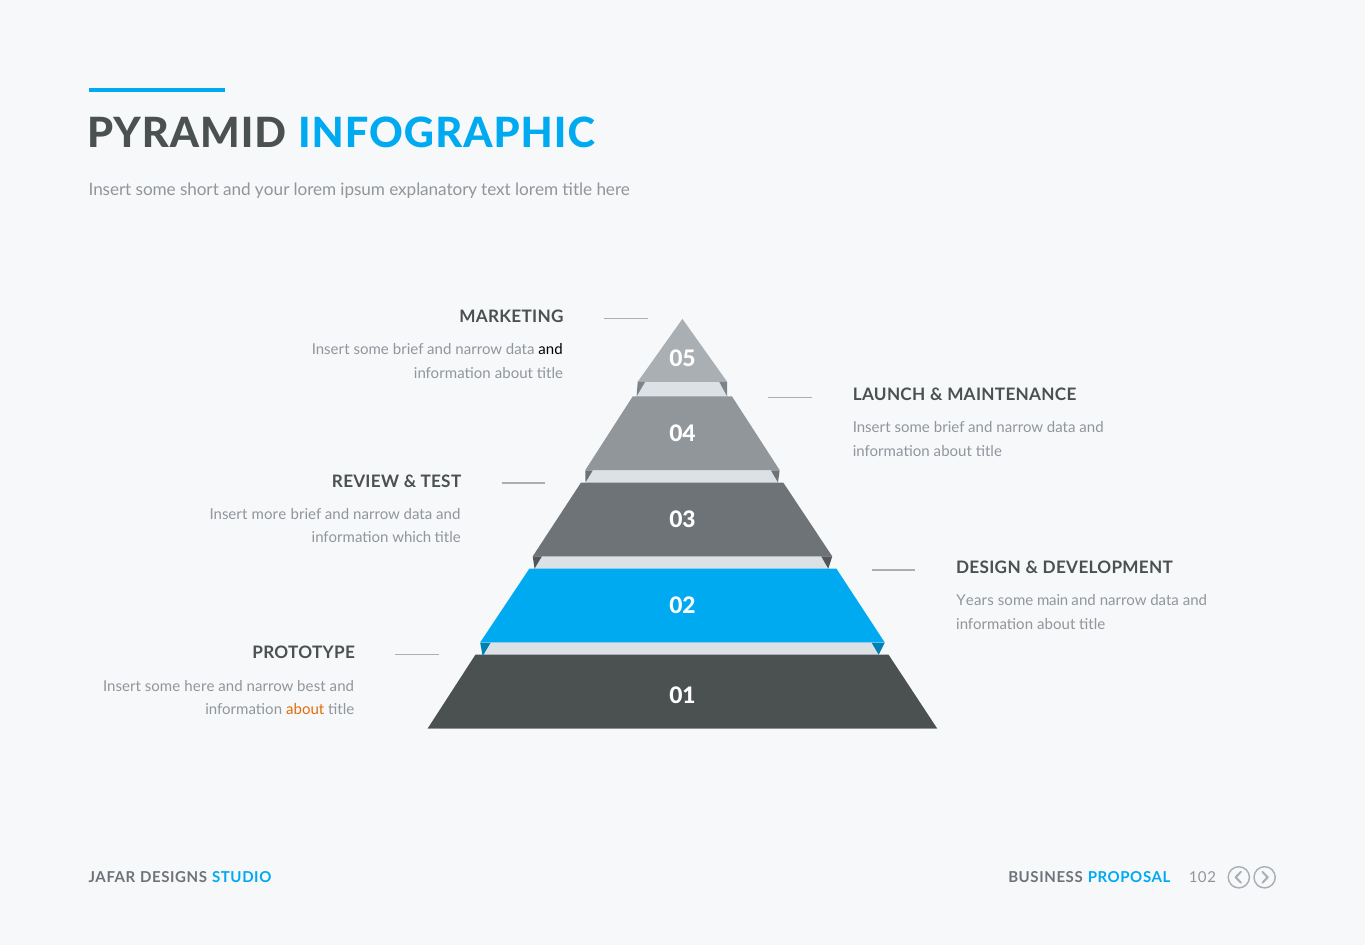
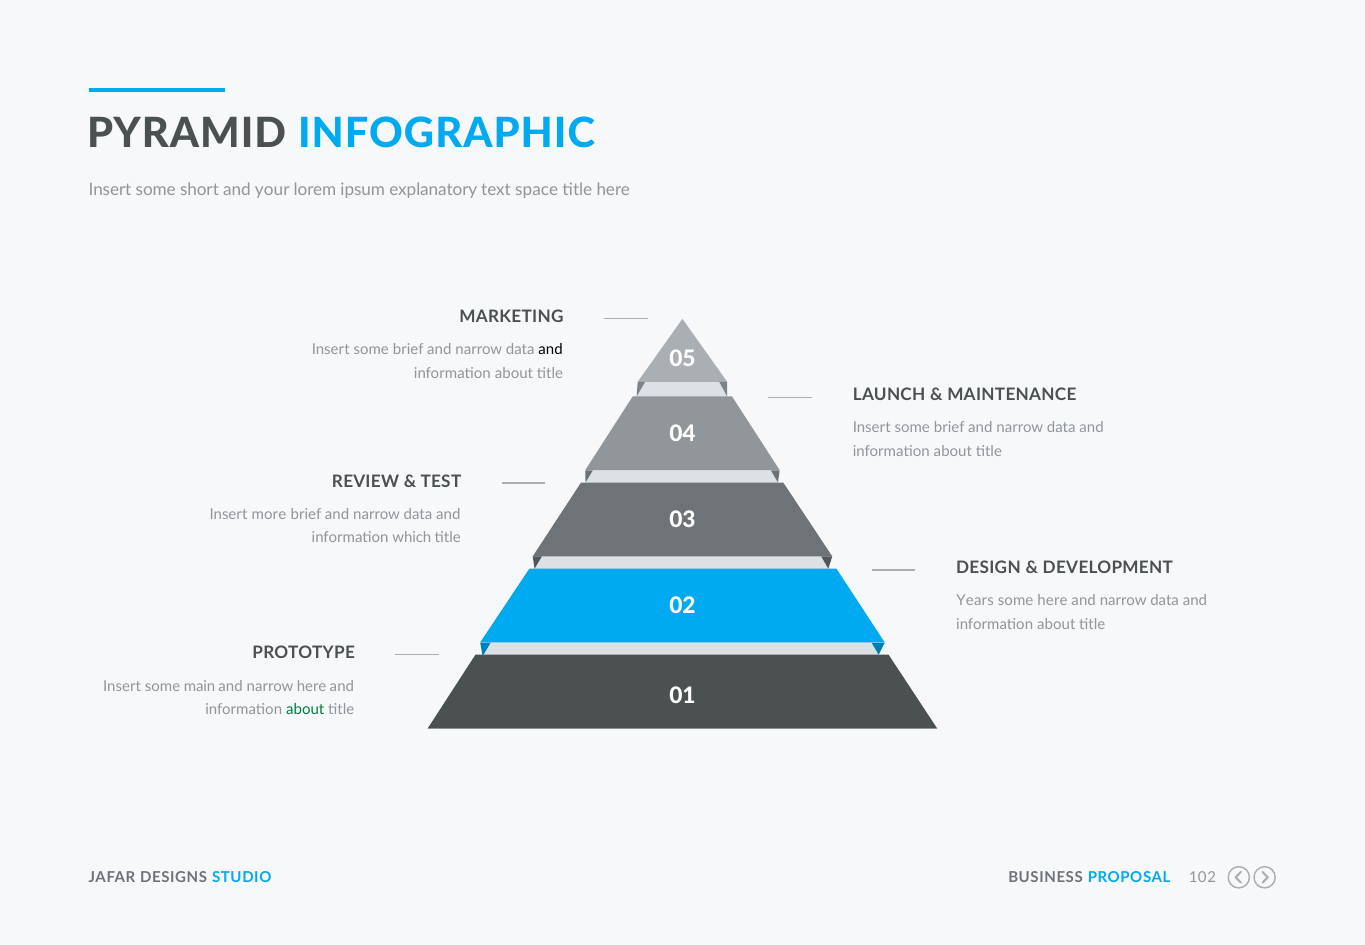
text lorem: lorem -> space (537, 190)
some main: main -> here (1053, 601)
some here: here -> main (200, 686)
narrow best: best -> here (312, 686)
about colour: orange -> green (305, 710)
